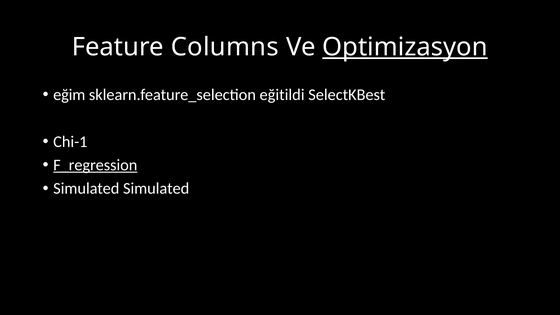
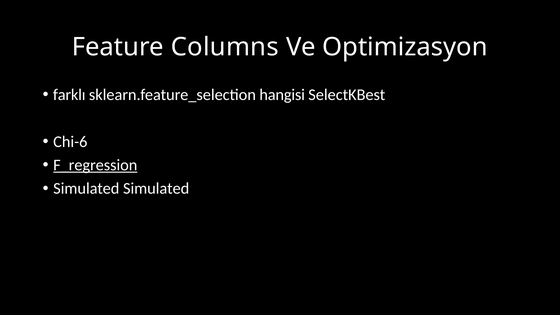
Optimizasyon underline: present -> none (405, 47)
eğim: eğim -> farklı (69, 95)
eğitildi: eğitildi -> hangisi (282, 95)
Chi-1: Chi-1 -> Chi-6 (70, 142)
